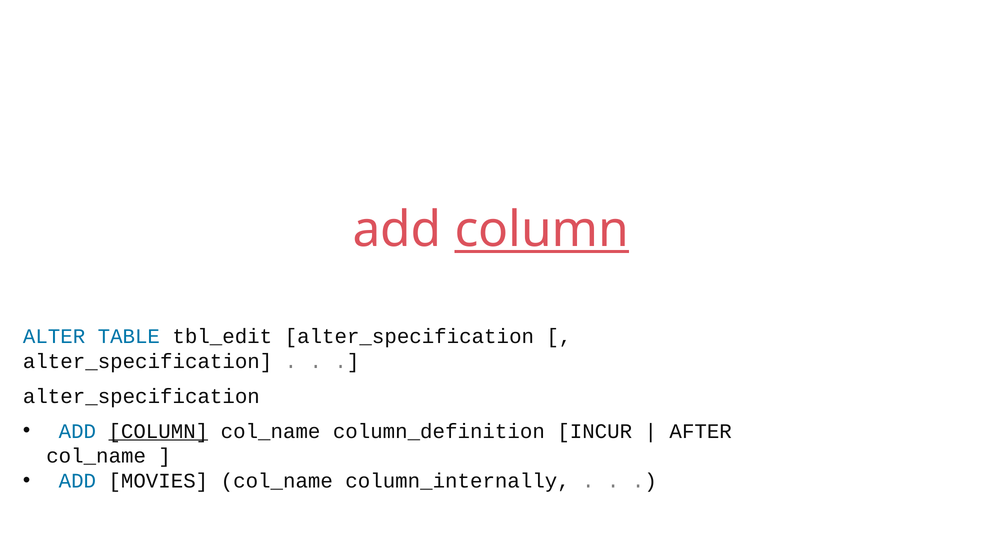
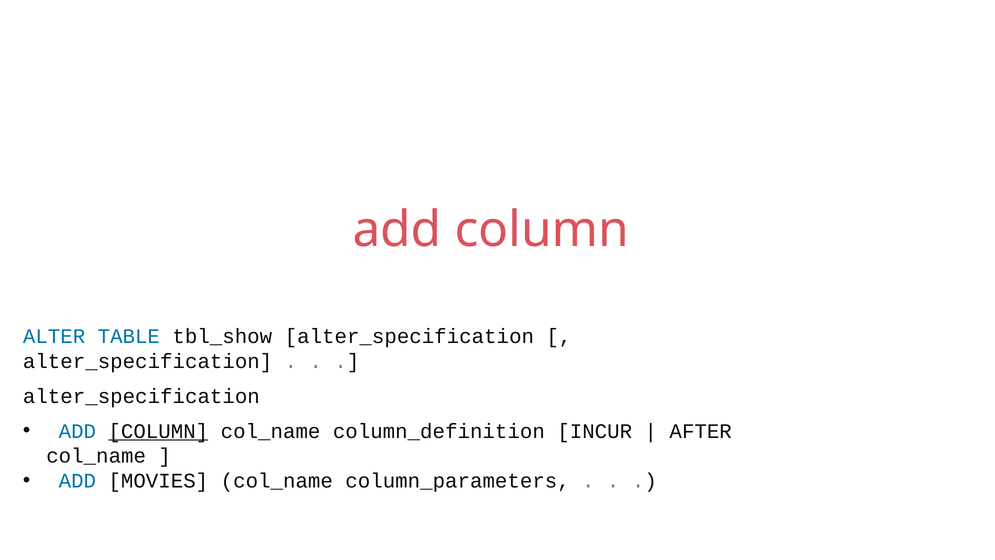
column underline: present -> none (542, 230)
tbl_edit: tbl_edit -> tbl_show (222, 336)
column_internally: column_internally -> column_parameters (458, 481)
